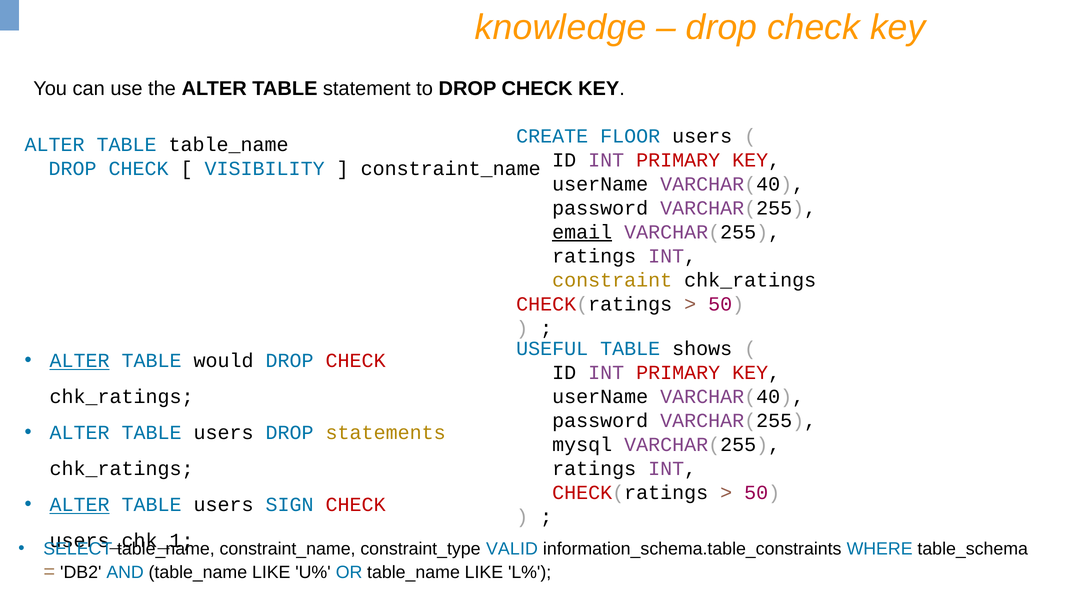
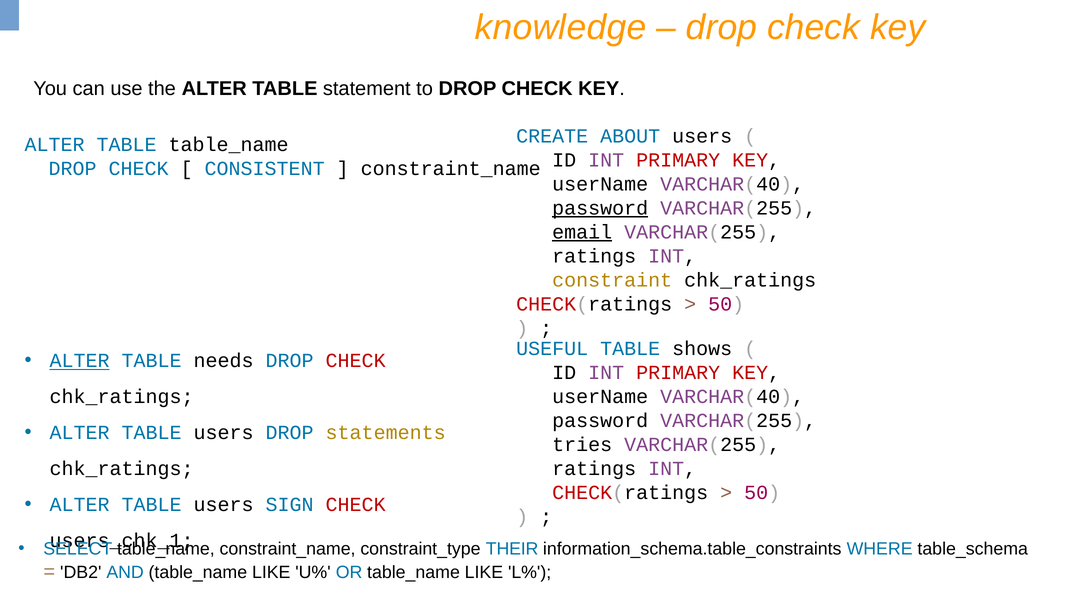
FLOOR: FLOOR -> ABOUT (630, 136)
VISIBILITY: VISIBILITY -> CONSISTENT (265, 169)
password underline: none -> present (600, 208)
would: would -> needs (224, 361)
mysql: mysql -> tries (582, 445)
ALTER underline: present -> none (80, 505)
VALID: VALID -> THEIR (512, 549)
